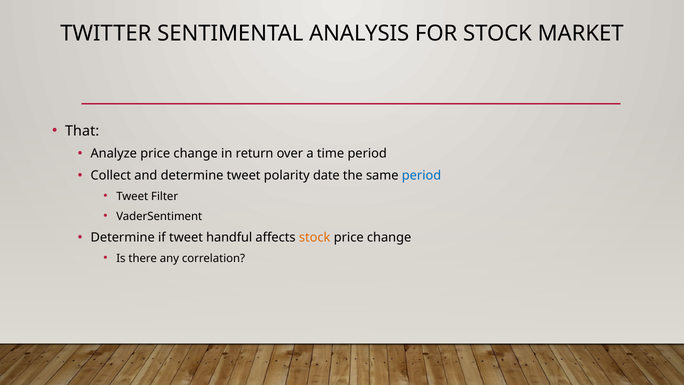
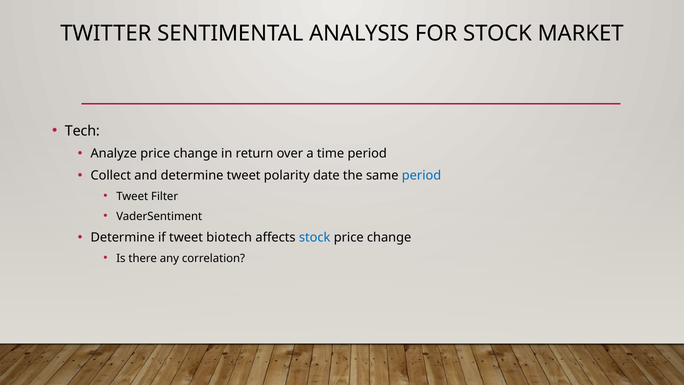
That: That -> Tech (82, 131)
handful: handful -> biotech (229, 237)
stock colour: orange -> blue (315, 237)
